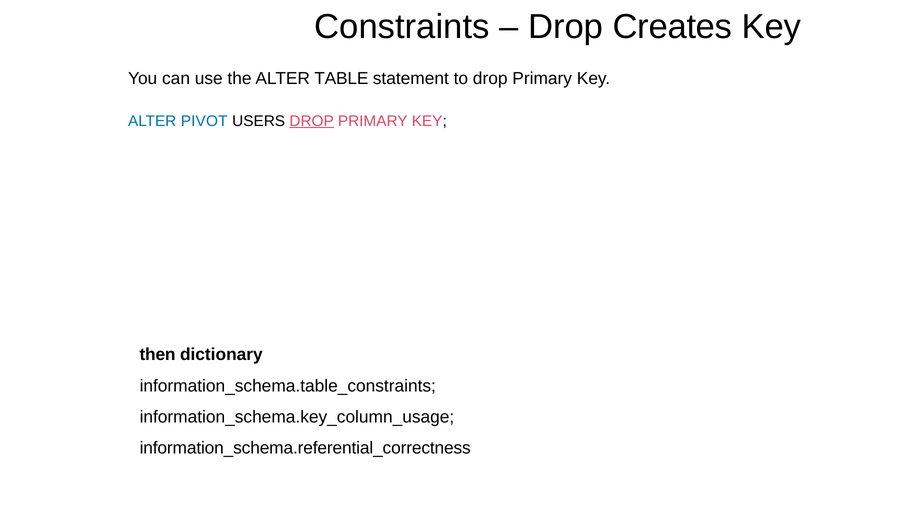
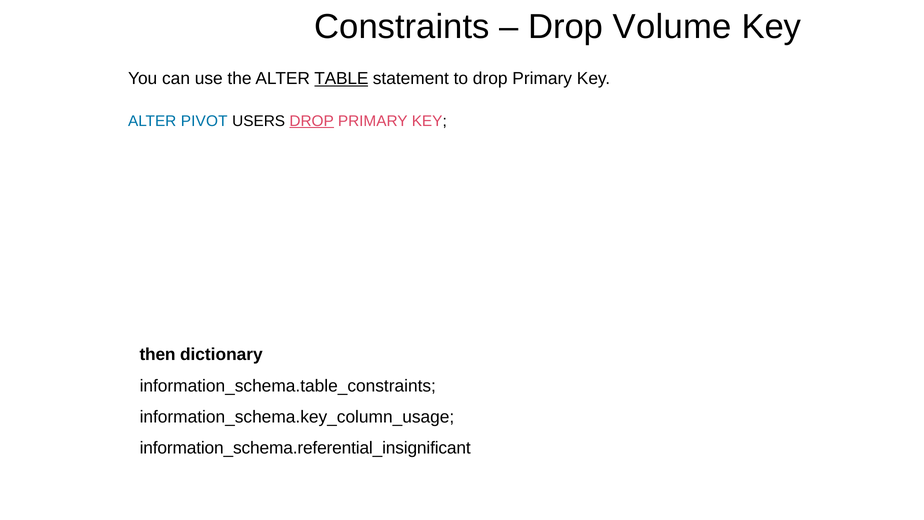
Creates: Creates -> Volume (672, 27)
TABLE underline: none -> present (341, 79)
information_schema.referential_correctness: information_schema.referential_correctness -> information_schema.referential_insignificant (305, 448)
